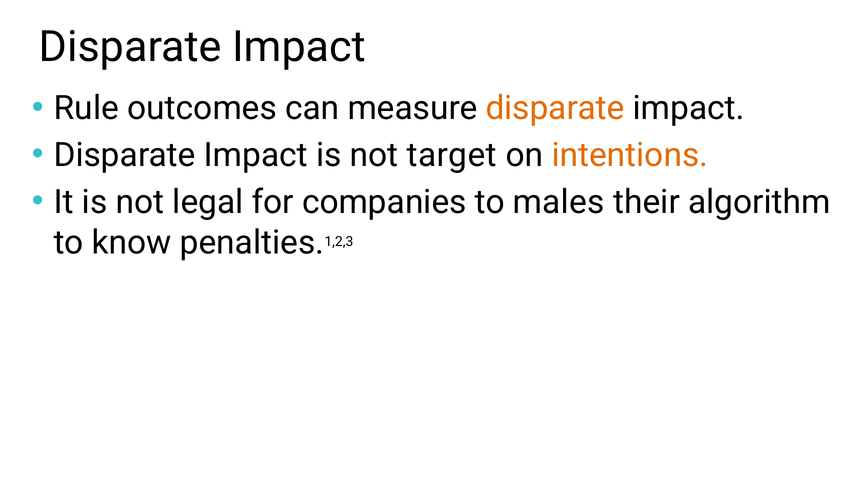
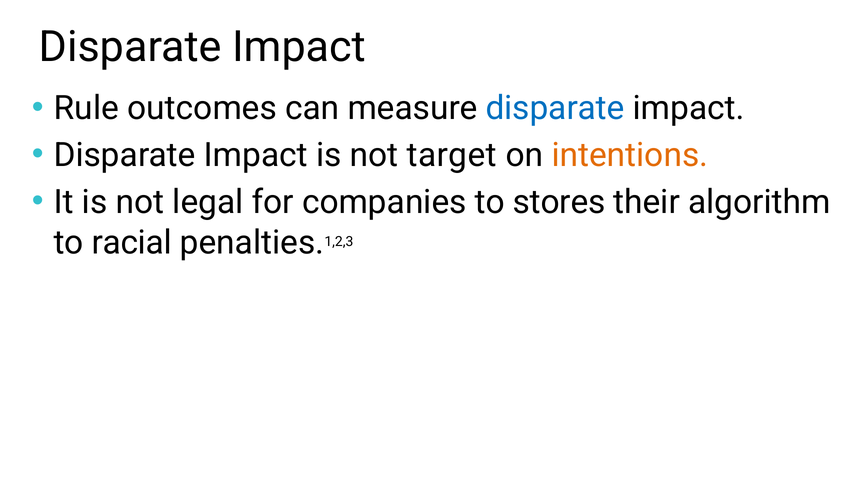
disparate colour: orange -> blue (555, 108)
males: males -> stores (559, 202)
know: know -> racial (132, 242)
